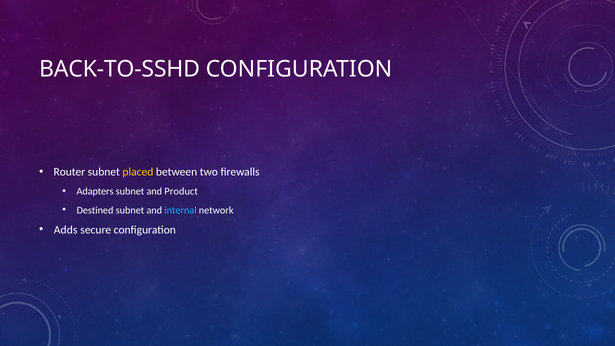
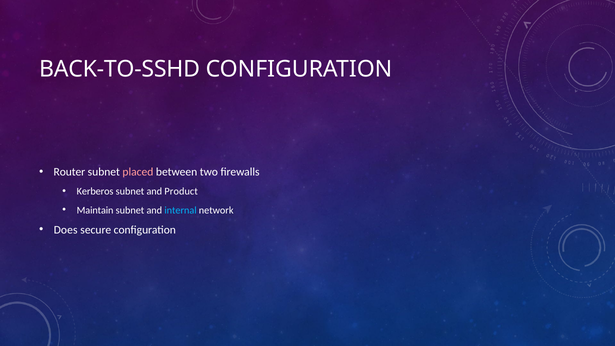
placed colour: yellow -> pink (138, 172)
Adapters: Adapters -> Kerberos (95, 191)
Destined: Destined -> Maintain (95, 210)
Adds: Adds -> Does (66, 230)
